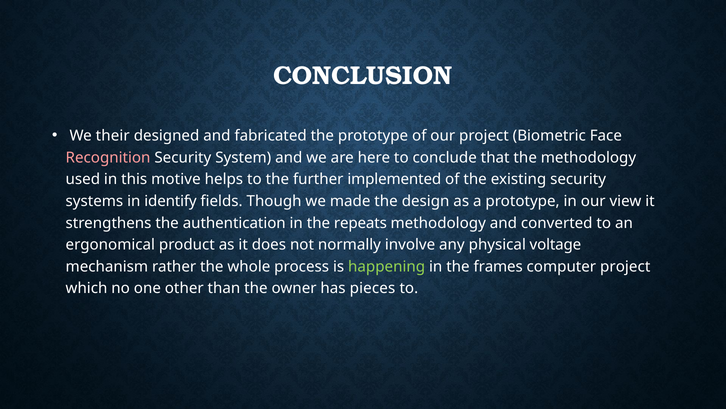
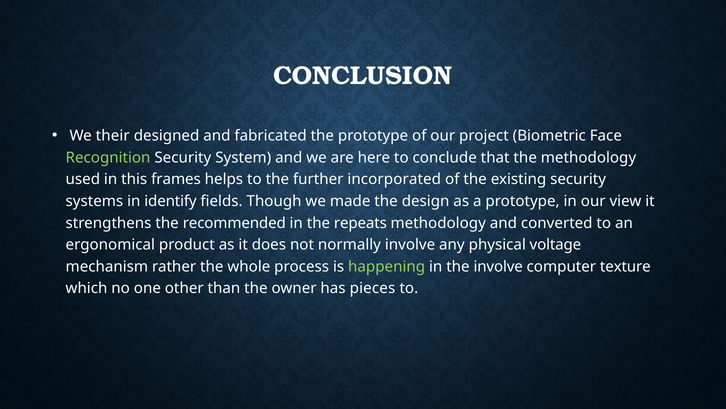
Recognition colour: pink -> light green (108, 157)
motive: motive -> frames (176, 179)
implemented: implemented -> incorporated (394, 179)
authentication: authentication -> recommended (234, 223)
the frames: frames -> involve (498, 266)
computer project: project -> texture (625, 266)
